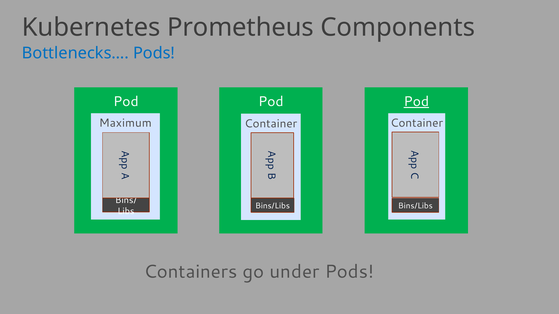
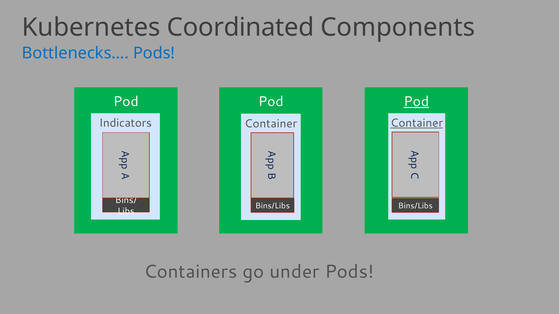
Prometheus: Prometheus -> Coordinated (241, 27)
Maximum: Maximum -> Indicators (125, 123)
Container underline: none -> present (417, 123)
